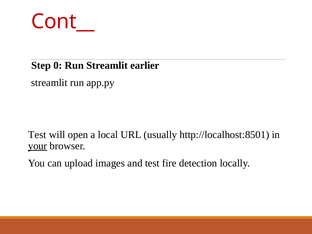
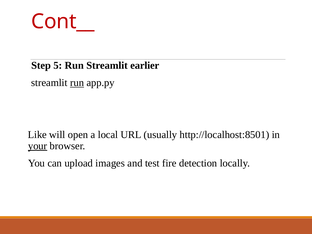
0: 0 -> 5 (58, 65)
run underline: none -> present (77, 83)
Test: Test -> Like (37, 135)
